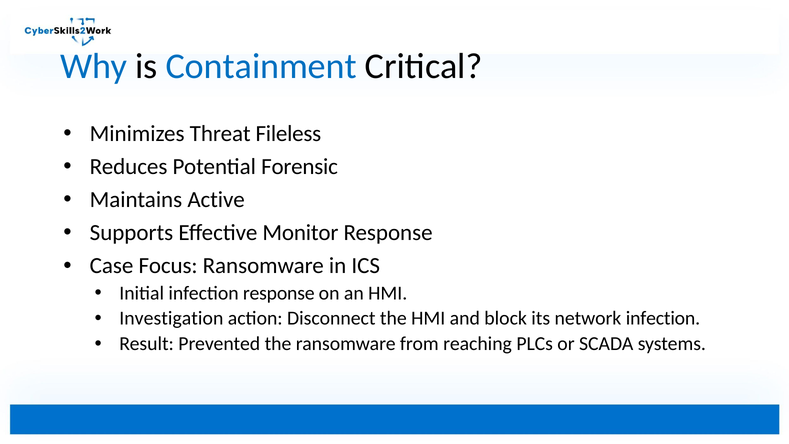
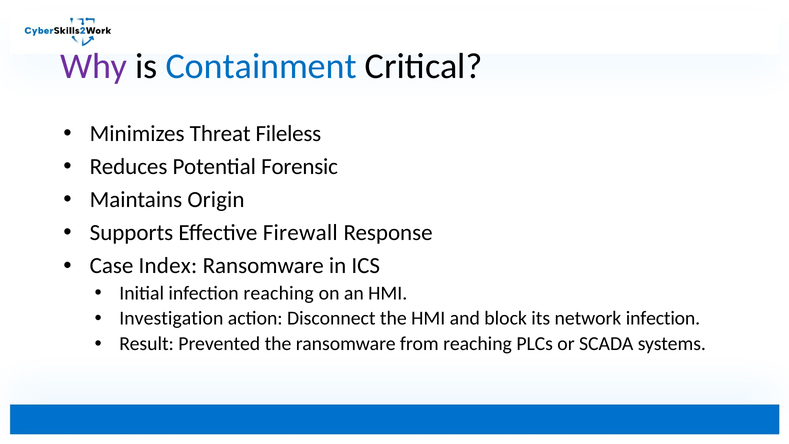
Why colour: blue -> purple (94, 66)
Active: Active -> Origin (216, 200)
Monitor: Monitor -> Firewall (300, 233)
Focus: Focus -> Index (168, 266)
infection response: response -> reaching (279, 293)
